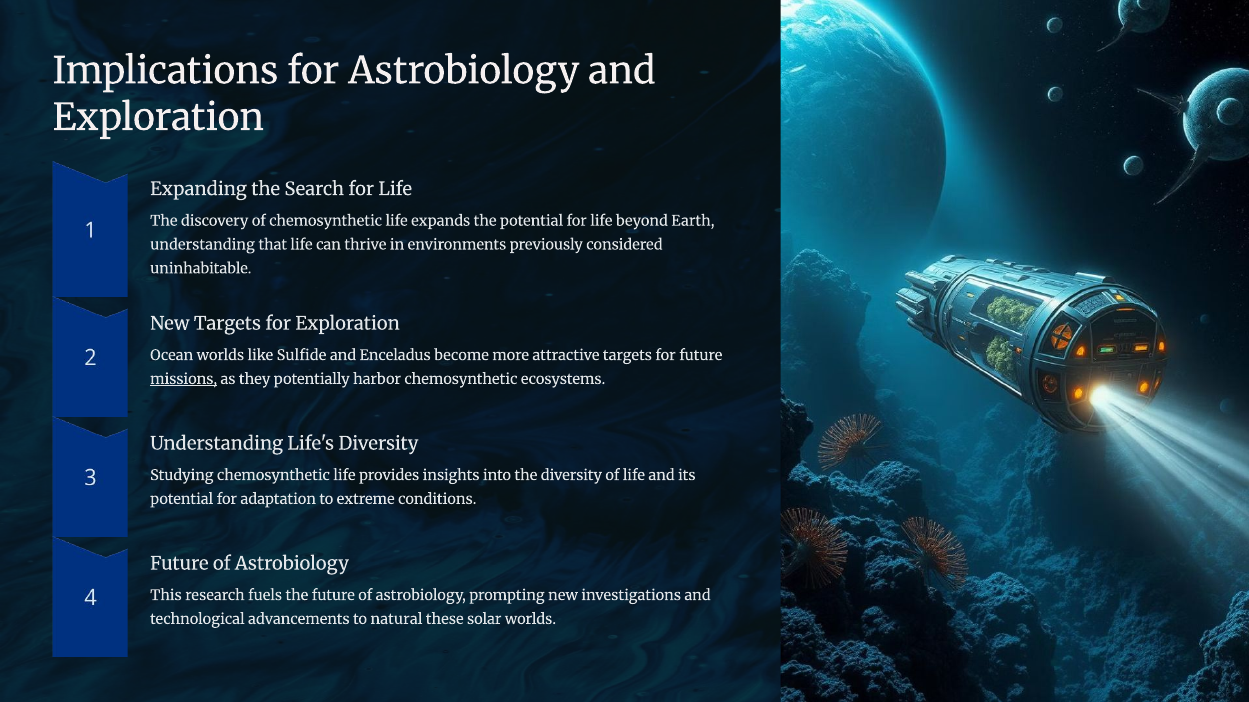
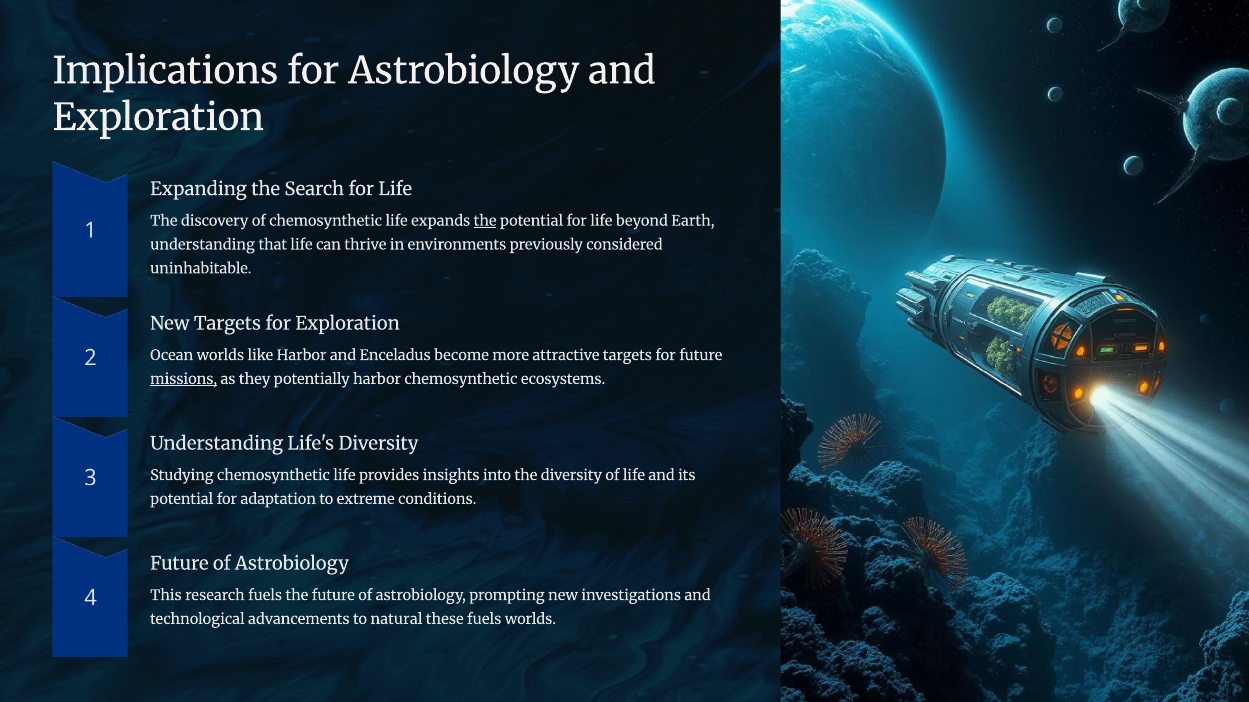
the underline: none -> present (485, 221)
like Sulfide: Sulfide -> Harbor (302, 356)
these solar: solar -> fuels (484, 620)
